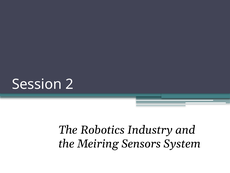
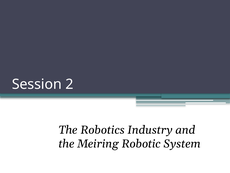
Sensors: Sensors -> Robotic (141, 143)
